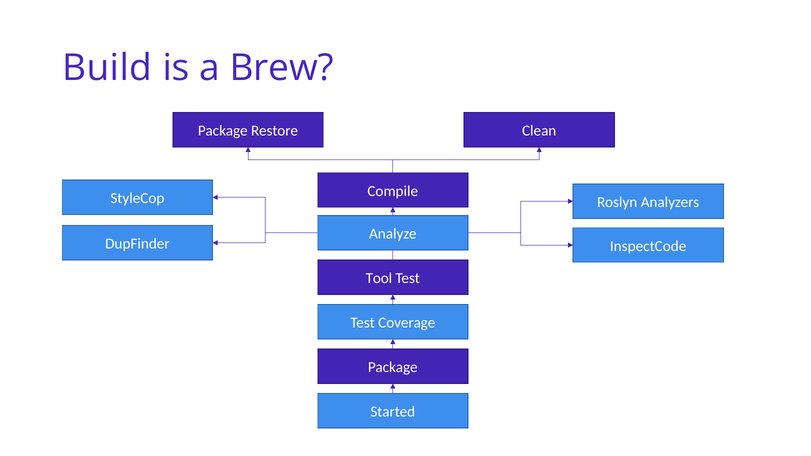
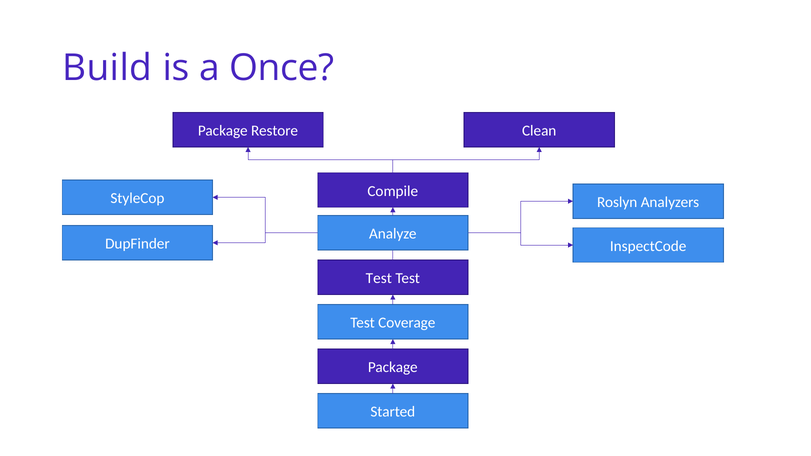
Brew: Brew -> Once (282, 68)
Tool: Tool -> Test (379, 278)
